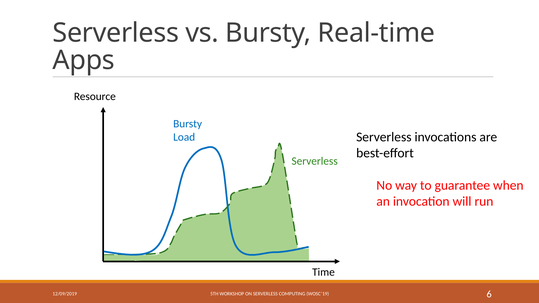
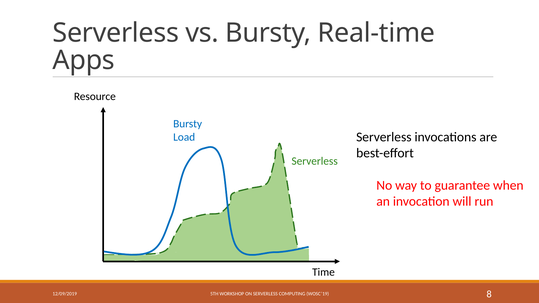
6: 6 -> 8 (489, 294)
